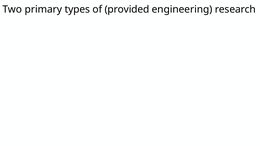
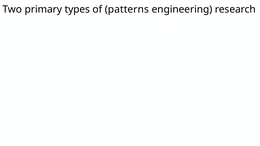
provided: provided -> patterns (127, 9)
